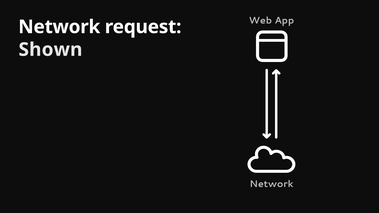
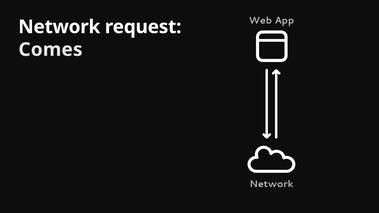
Shown: Shown -> Comes (50, 50)
